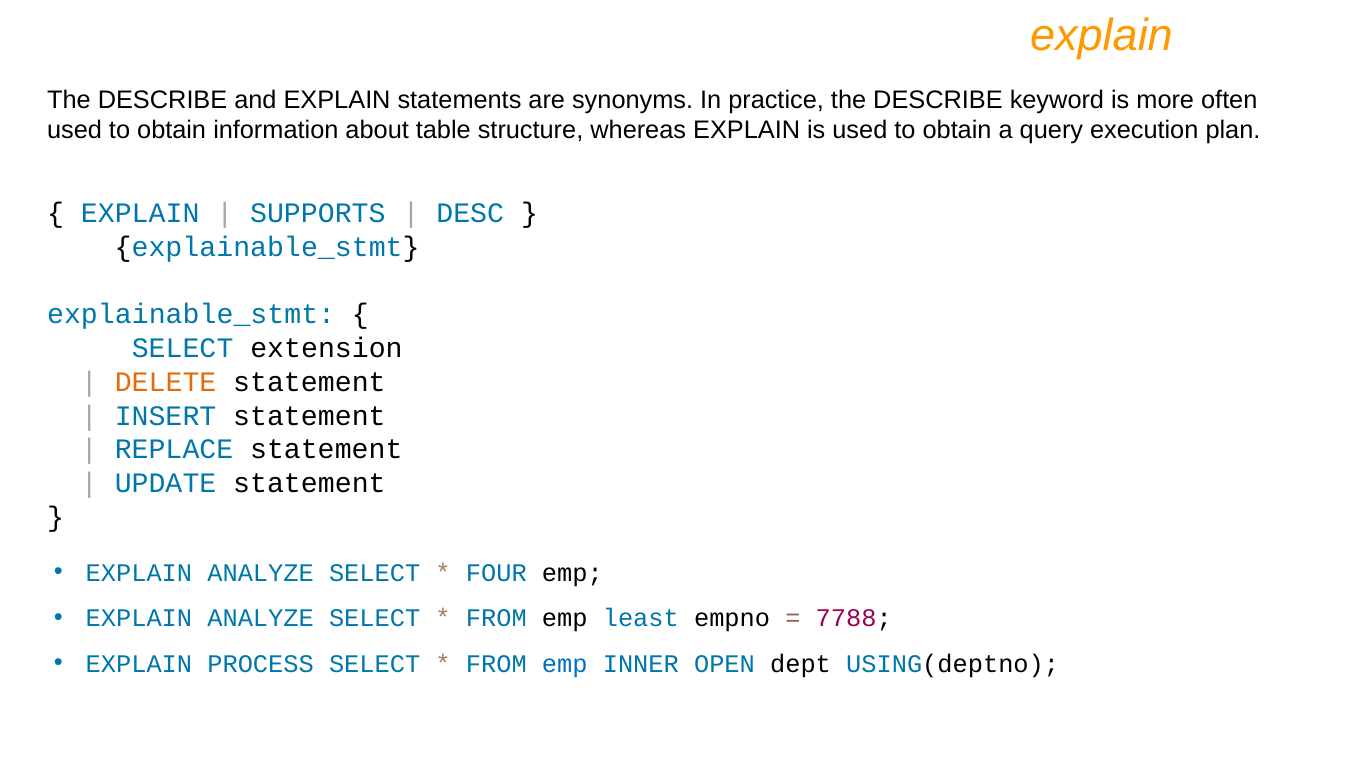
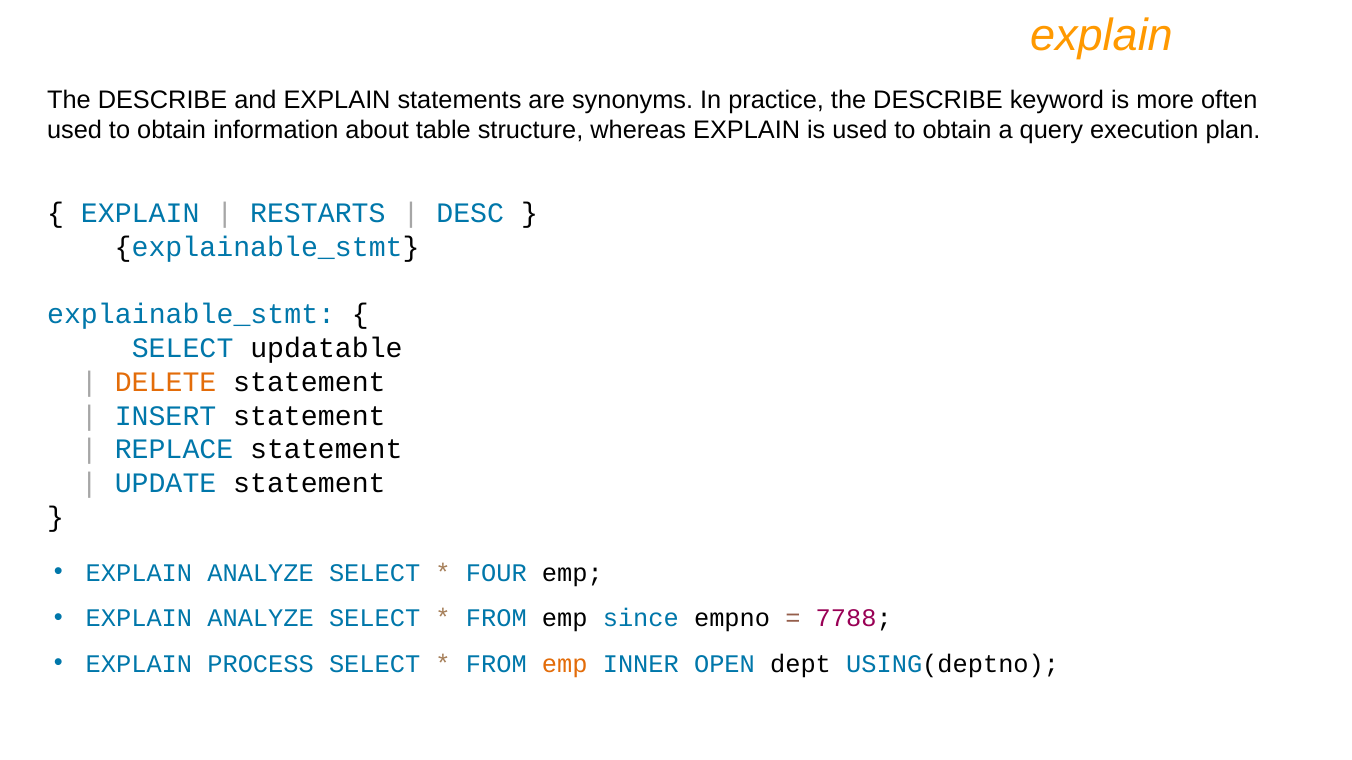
SUPPORTS: SUPPORTS -> RESTARTS (318, 213)
extension: extension -> updatable (326, 348)
least: least -> since (641, 619)
emp colour: blue -> orange (565, 664)
